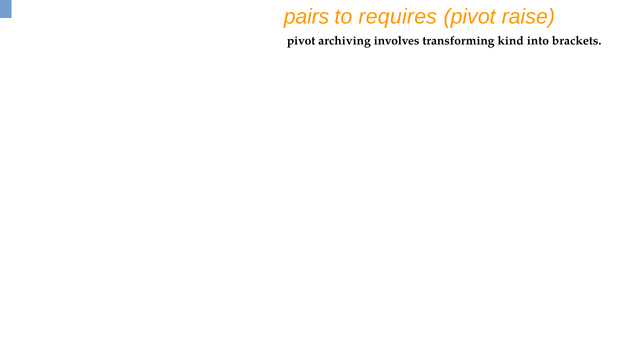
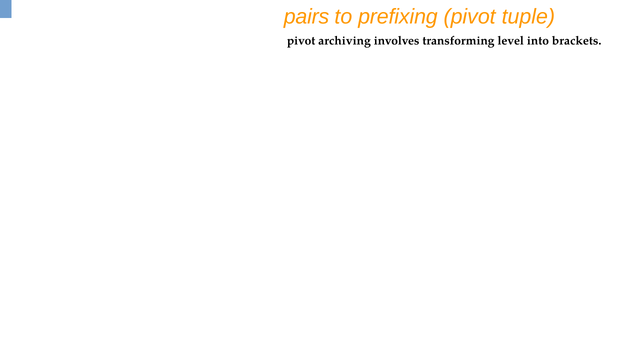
requires: requires -> prefixing (398, 17)
raise: raise -> tuple (528, 17)
kind: kind -> level (511, 41)
